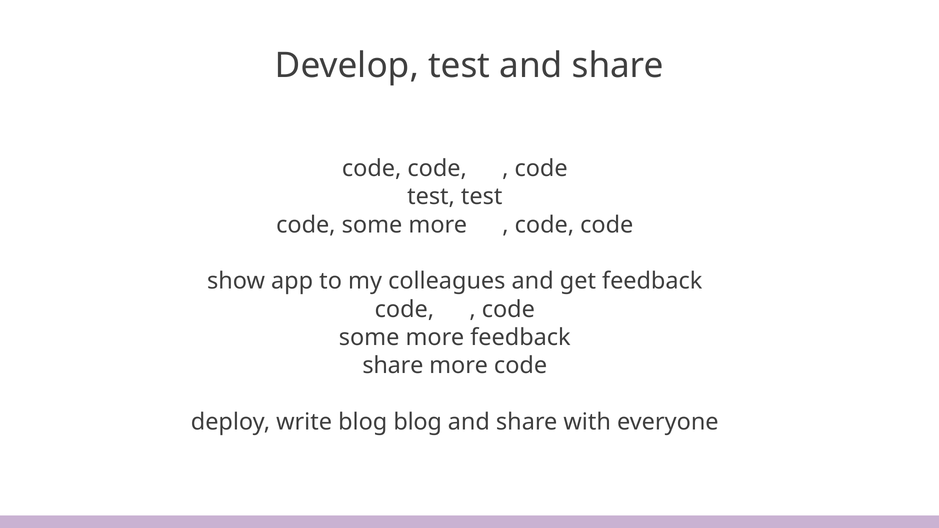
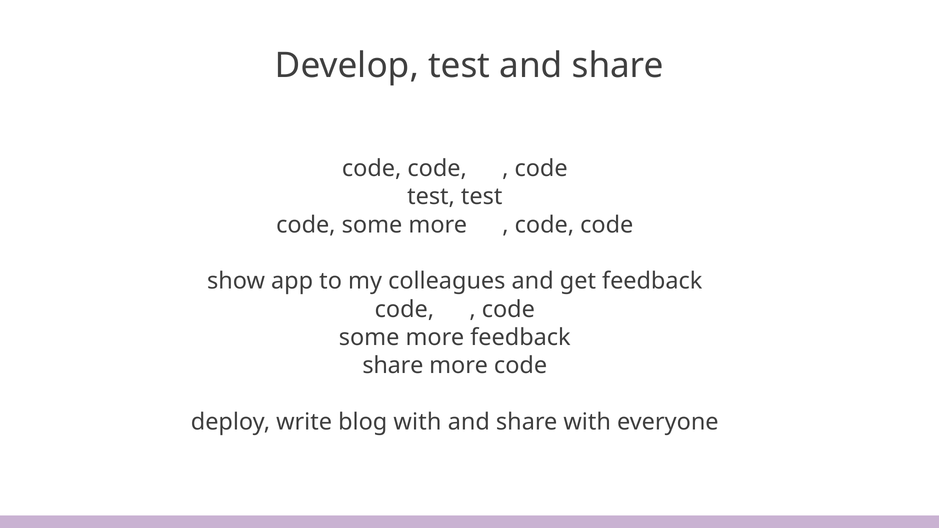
blog blog: blog -> with (417, 422)
